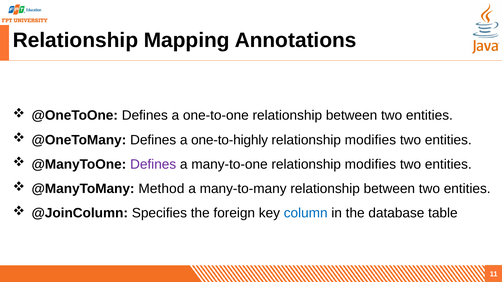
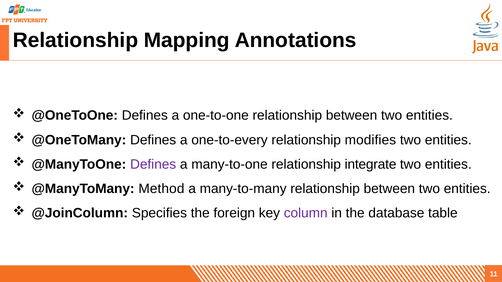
one-to-highly: one-to-highly -> one-to-every (230, 140)
many-to-one relationship modifies: modifies -> integrate (371, 165)
column colour: blue -> purple (306, 213)
